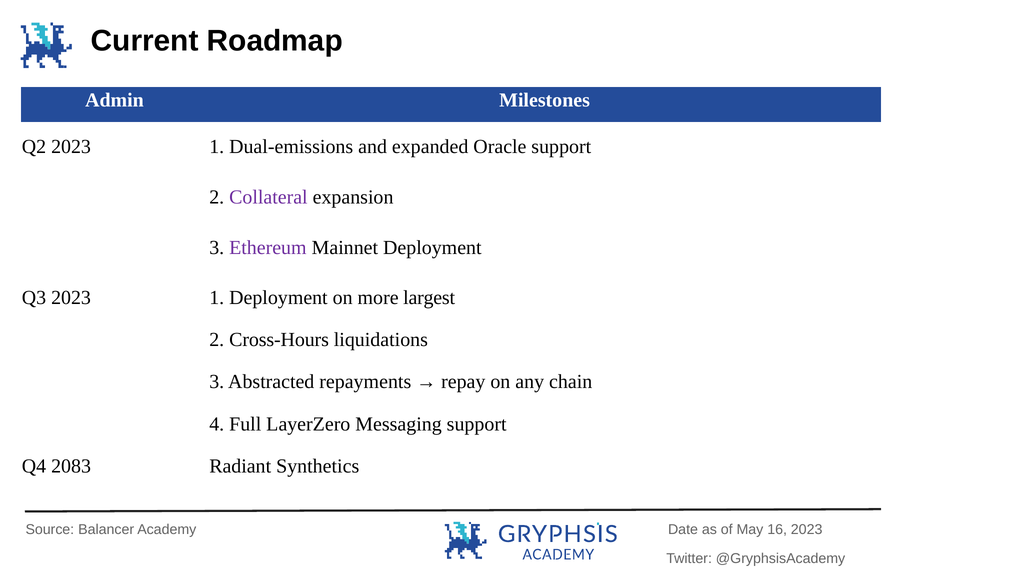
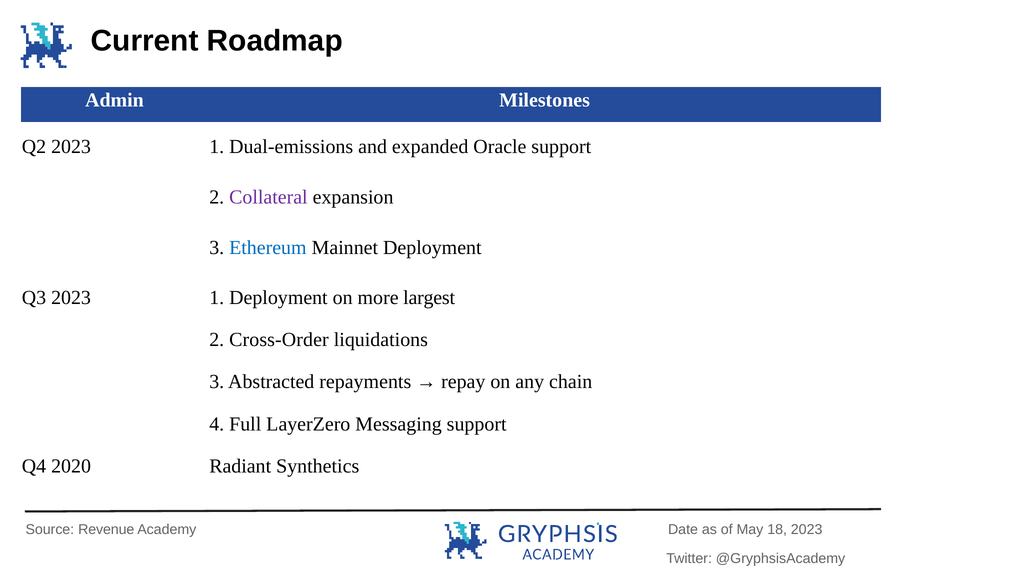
Ethereum colour: purple -> blue (268, 247)
Cross-Hours: Cross-Hours -> Cross-Order (279, 340)
2083: 2083 -> 2020 (71, 466)
Balancer: Balancer -> Revenue (106, 530)
16: 16 -> 18 (777, 530)
